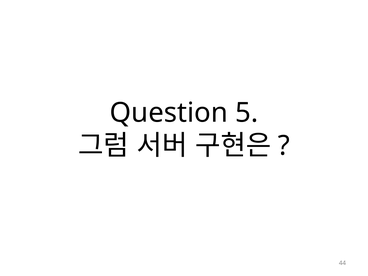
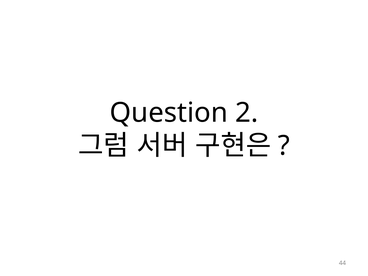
5: 5 -> 2 (247, 113)
